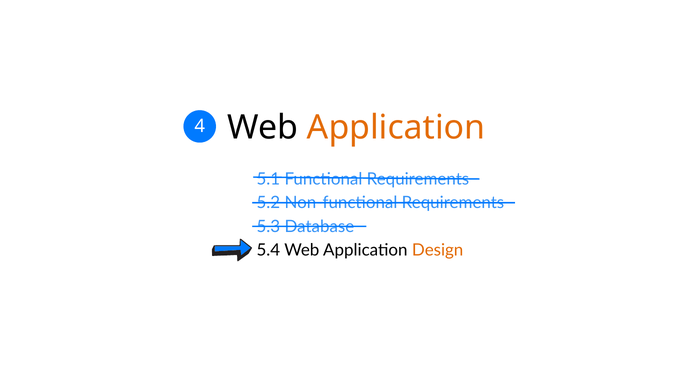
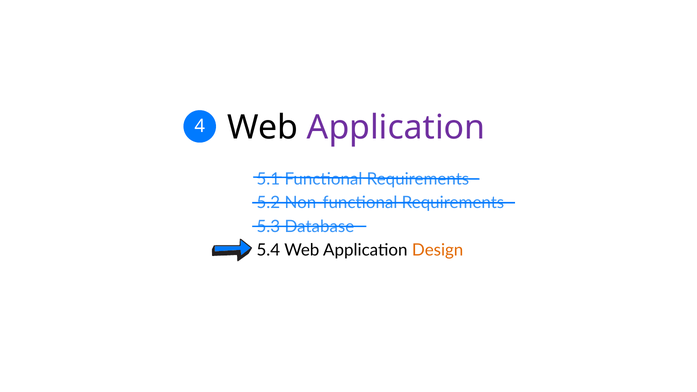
Application colour: orange -> purple (396, 128)
